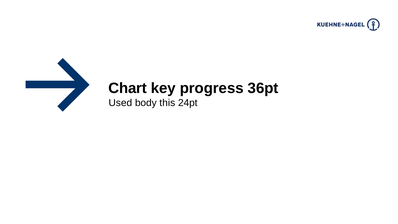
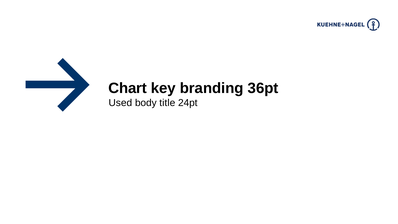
progress: progress -> branding (212, 88)
this: this -> title (167, 103)
